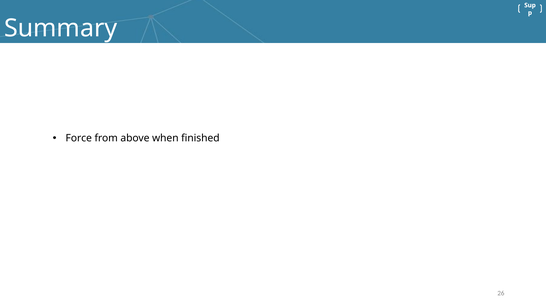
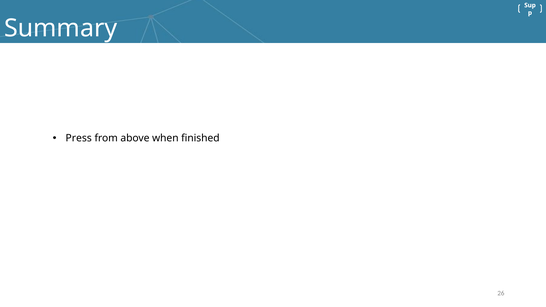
Force: Force -> Press (79, 138)
